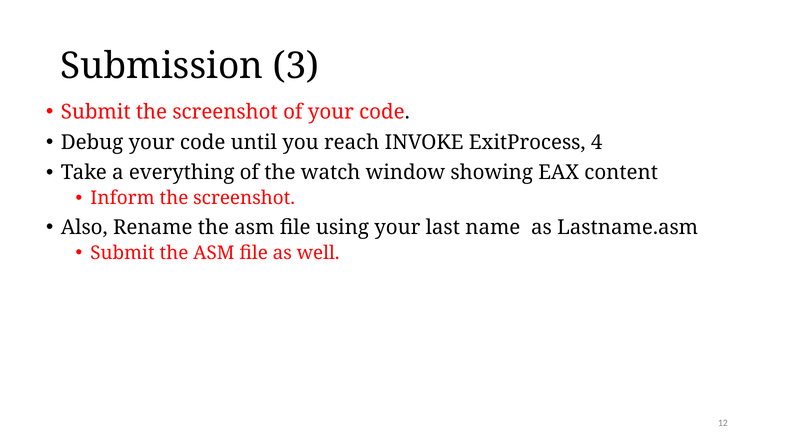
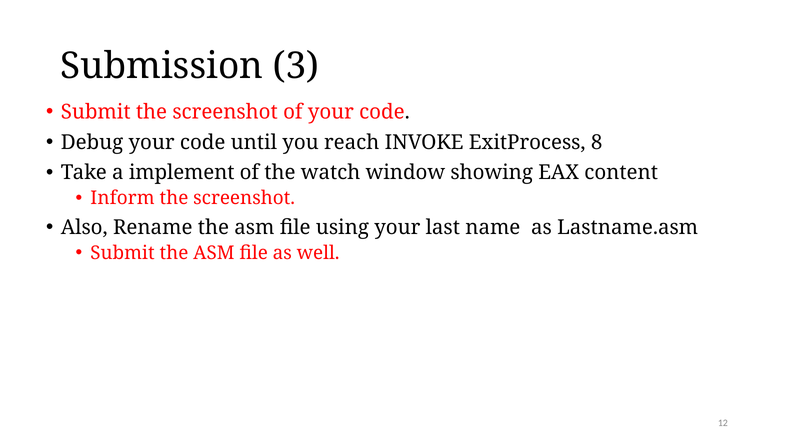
4: 4 -> 8 (597, 142)
everything: everything -> implement (182, 173)
